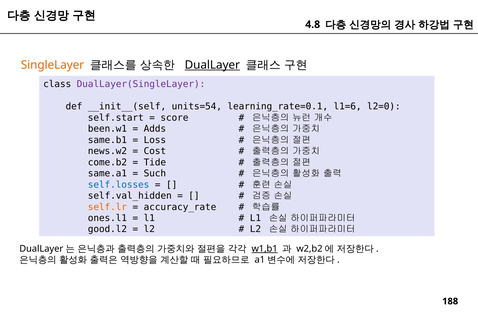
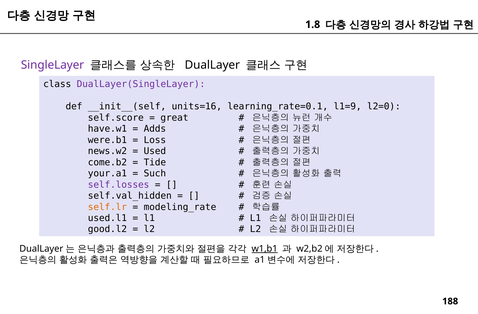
4.8: 4.8 -> 1.8 (313, 24)
SingleLayer colour: orange -> purple (52, 65)
DualLayer underline: present -> none (212, 65)
units=54: units=54 -> units=16 (197, 106)
l1=6: l1=6 -> l1=9 (348, 106)
self.start: self.start -> self.score (116, 118)
score: score -> great (174, 118)
been.w1: been.w1 -> have.w1 (107, 129)
same.b1: same.b1 -> were.b1 (107, 140)
Cost: Cost -> Used (155, 151)
same.a1: same.a1 -> your.a1 (107, 173)
self.losses colour: blue -> purple (119, 185)
accuracy_rate: accuracy_rate -> modeling_rate (180, 207)
ones.l1: ones.l1 -> used.l1 (107, 218)
